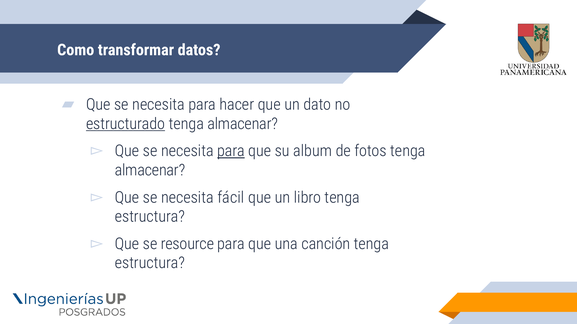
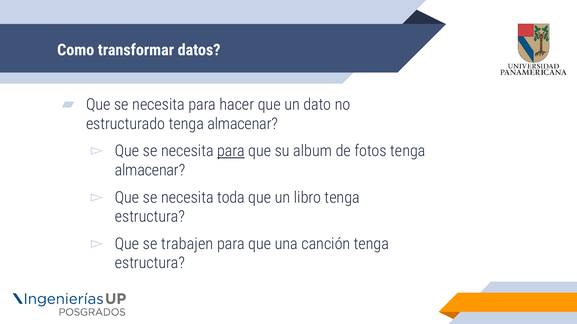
estructurado underline: present -> none (126, 124)
fácil: fácil -> toda (231, 198)
resource: resource -> trabajen (187, 244)
